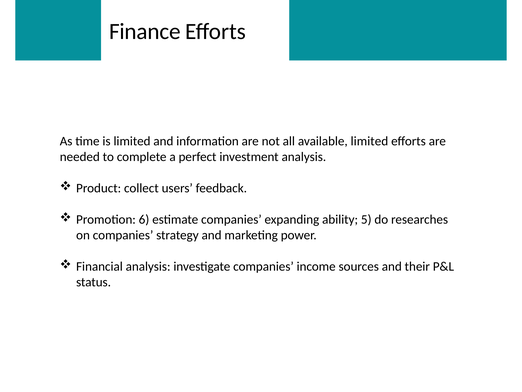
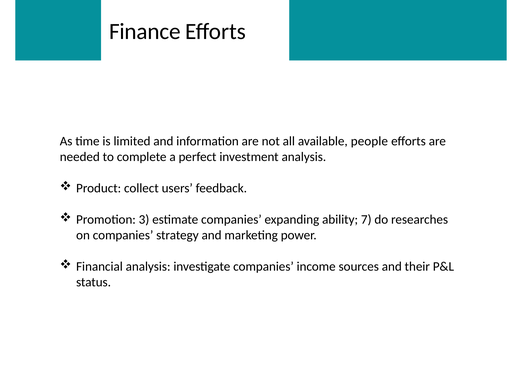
available limited: limited -> people (369, 141)
6: 6 -> 3 (144, 219)
5: 5 -> 7 (366, 219)
